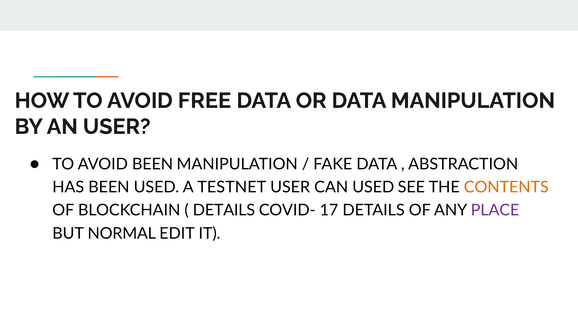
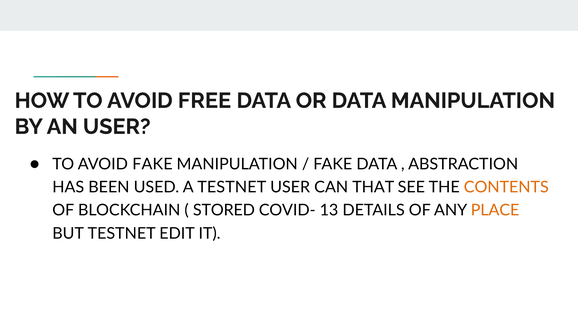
AVOID BEEN: BEEN -> FAKE (152, 164)
CAN USED: USED -> THAT (373, 187)
DETAILS: DETAILS -> STORED (224, 210)
17: 17 -> 13 (329, 210)
PLACE colour: purple -> orange (495, 210)
BUT NORMAL: NORMAL -> TESTNET (122, 233)
